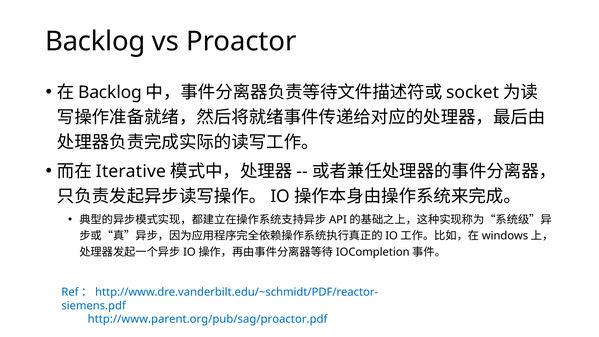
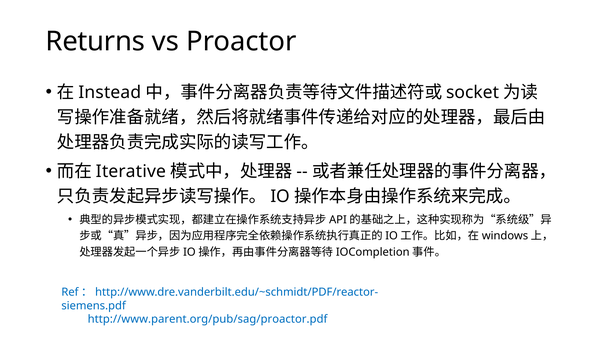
Backlog: Backlog -> Returns (95, 41)
Backlog: Backlog -> Instead (110, 92)
